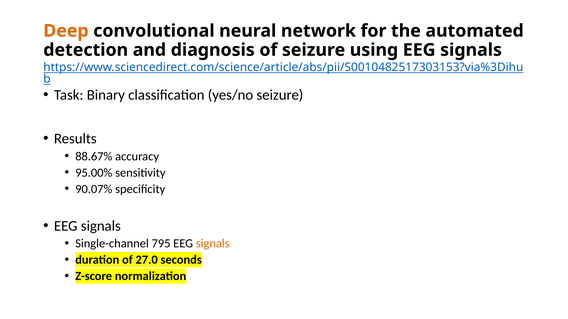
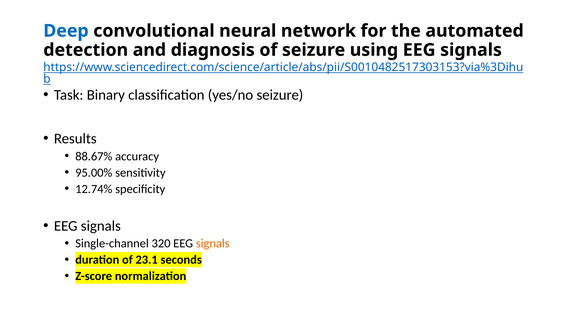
Deep colour: orange -> blue (66, 31)
90.07%: 90.07% -> 12.74% (94, 189)
795: 795 -> 320 (161, 244)
27.0: 27.0 -> 23.1 (147, 260)
